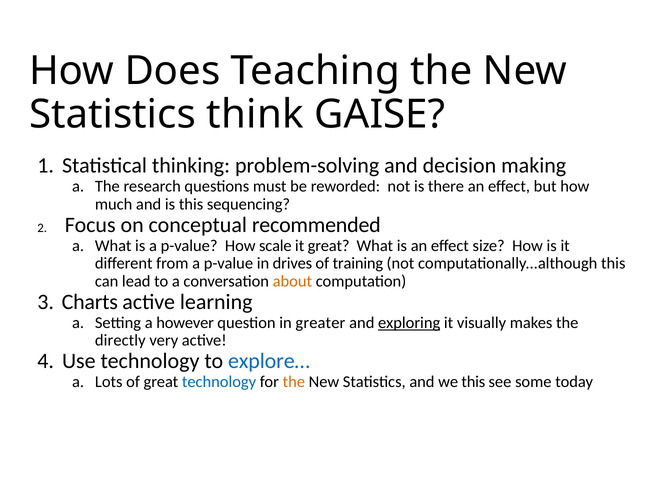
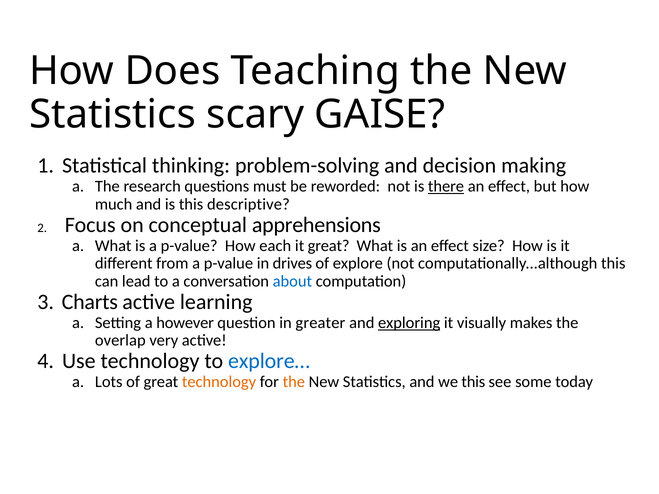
think: think -> scary (255, 114)
there underline: none -> present (446, 186)
sequencing: sequencing -> descriptive (248, 204)
recommended: recommended -> apprehensions (316, 225)
scale: scale -> each (275, 246)
training: training -> explore (358, 264)
about colour: orange -> blue (292, 281)
directly: directly -> overlap (120, 341)
technology colour: blue -> orange (219, 382)
